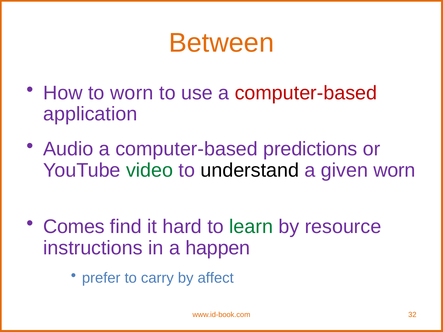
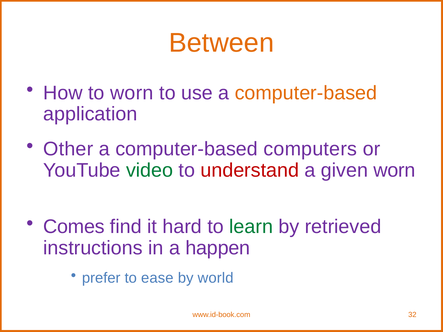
computer-based colour: red -> orange (306, 93)
Audio: Audio -> Other (68, 149)
predictions: predictions -> computers (310, 149)
understand colour: black -> red (250, 170)
resource: resource -> retrieved (343, 227)
carry: carry -> ease (157, 278)
affect: affect -> world (216, 278)
